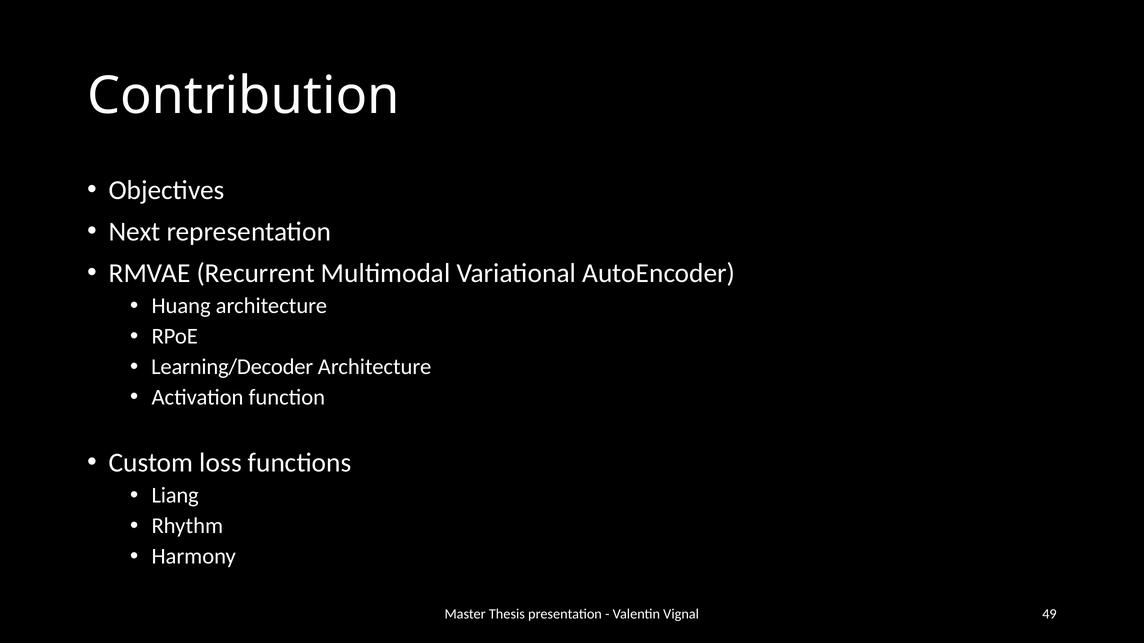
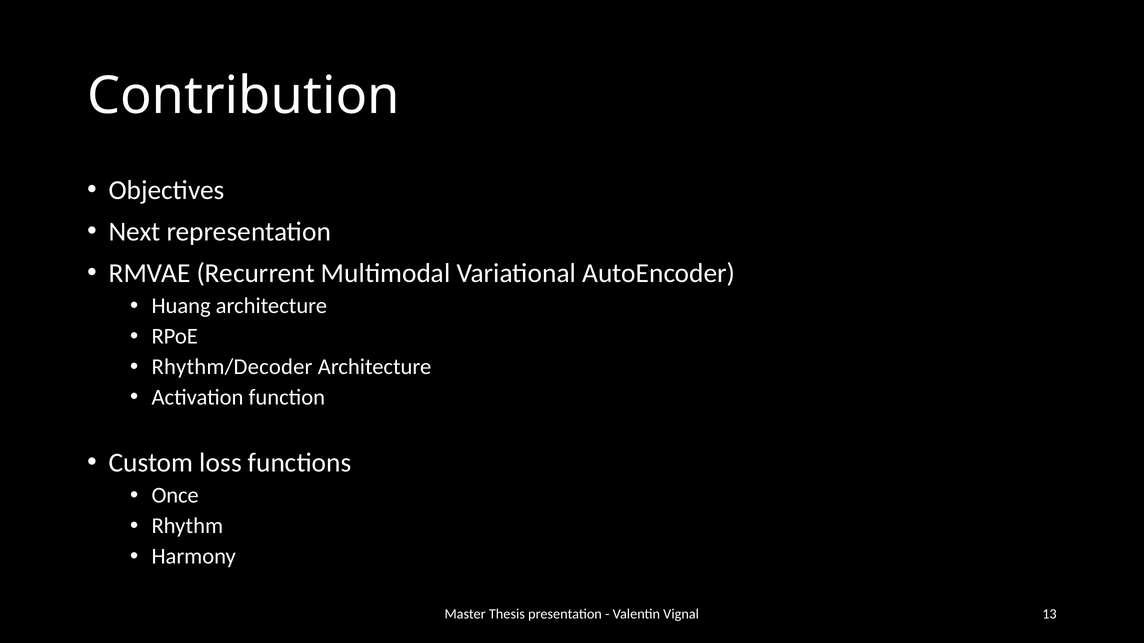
Learning/Decoder: Learning/Decoder -> Rhythm/Decoder (232, 367)
Liang: Liang -> Once (175, 496)
49: 49 -> 13 (1050, 614)
